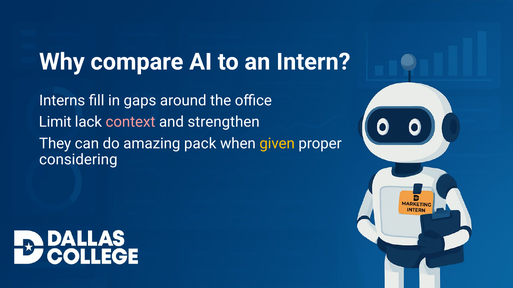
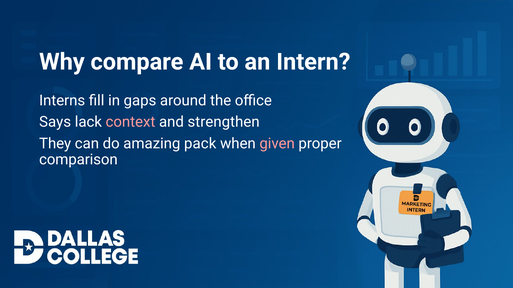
Limit: Limit -> Says (55, 122)
given colour: yellow -> pink (277, 144)
considering: considering -> comparison (78, 160)
